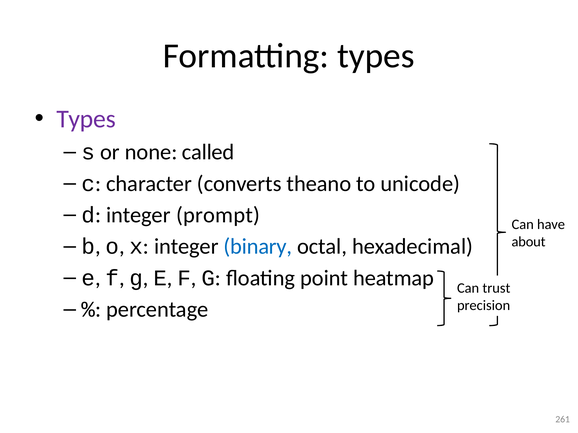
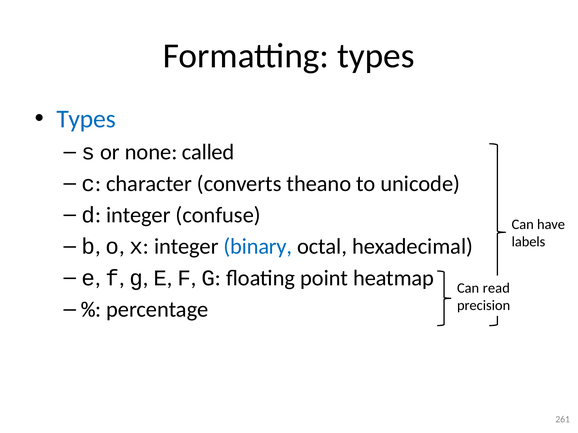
Types colour: purple -> blue (86, 119)
prompt: prompt -> confuse (218, 215)
about: about -> labels (528, 242)
trust: trust -> read (496, 288)
